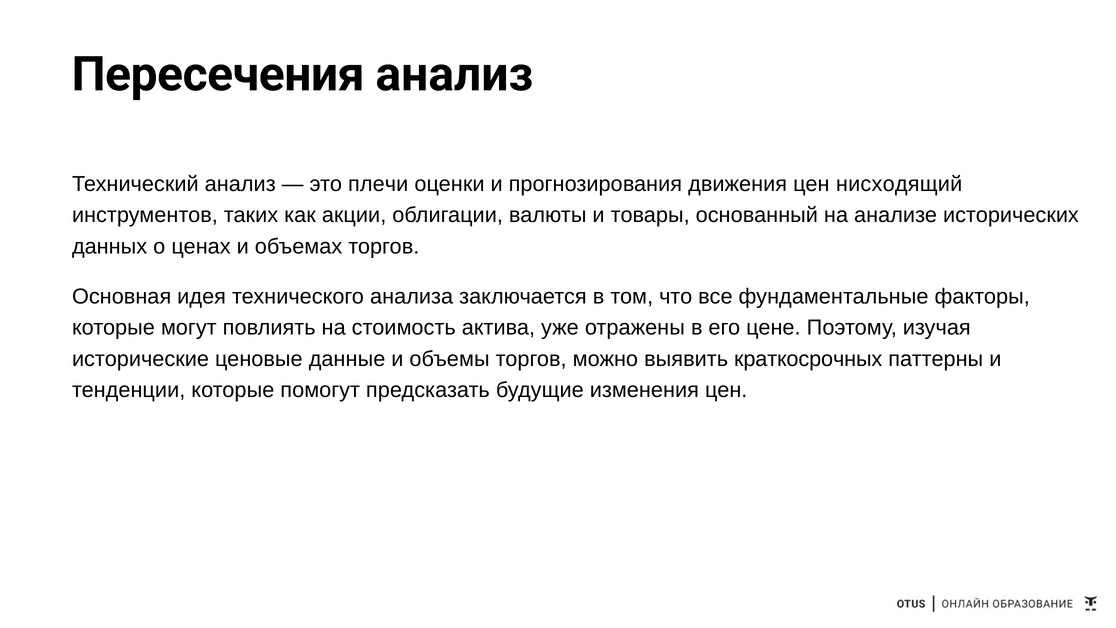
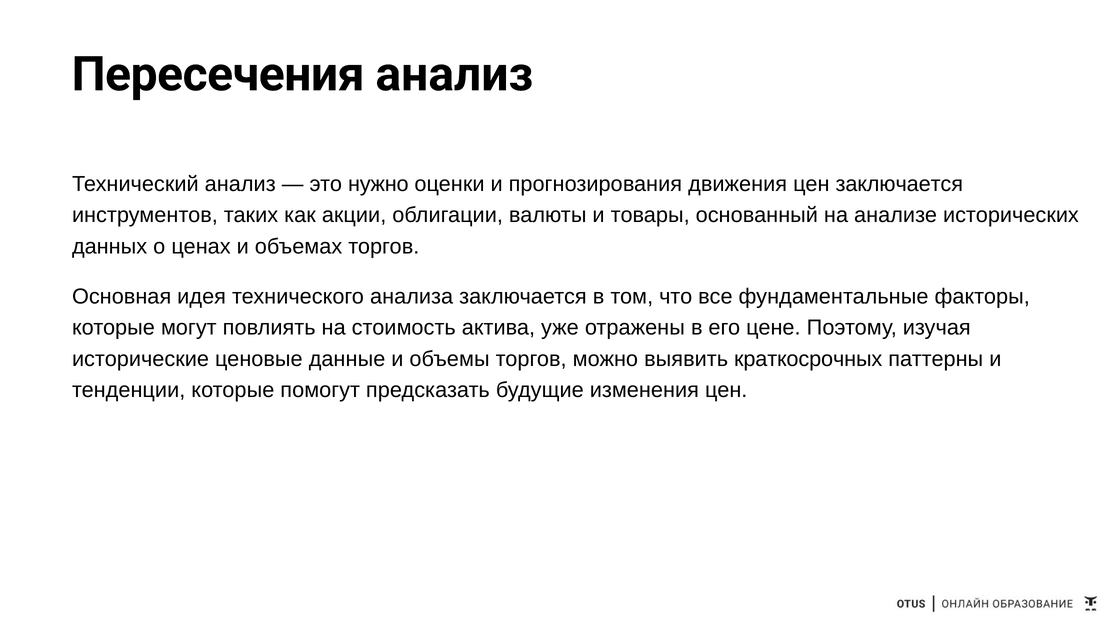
плечи: плечи -> нужно (378, 184)
цен нисходящий: нисходящий -> заключается (899, 184)
